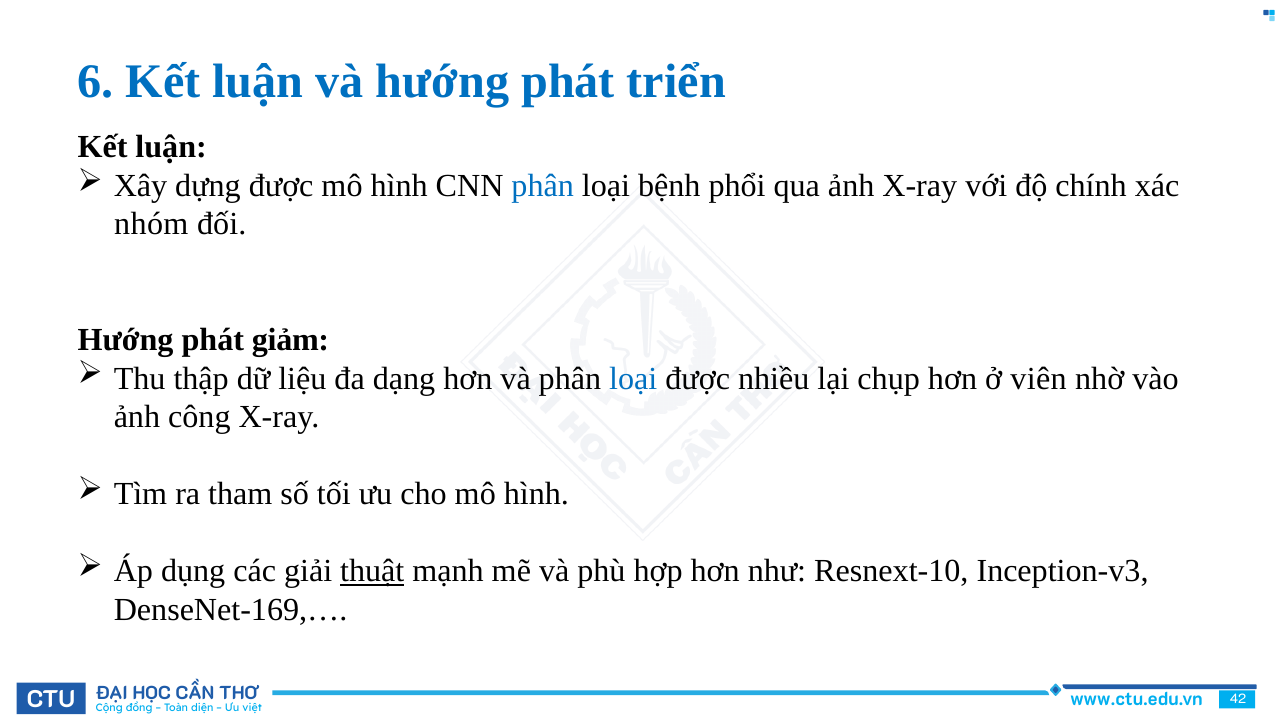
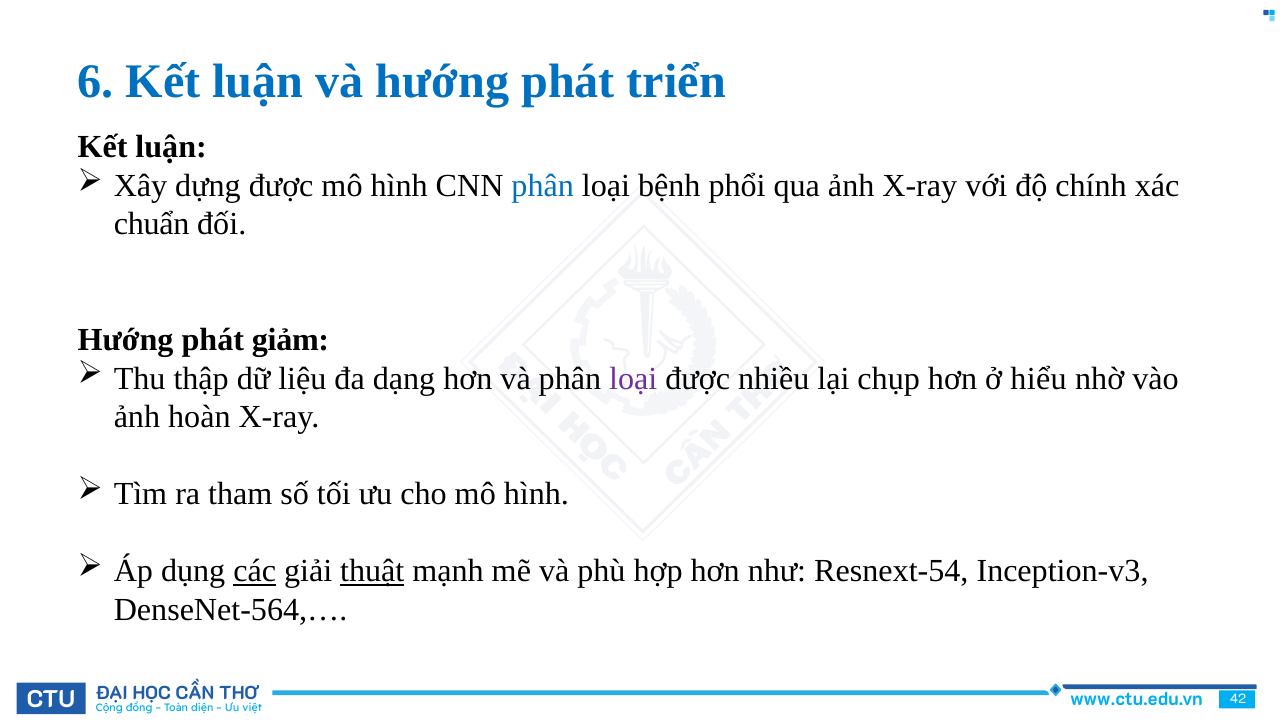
nhóm: nhóm -> chuẩn (152, 224)
loại colour: blue -> purple (633, 378)
viên: viên -> hiểu (1039, 378)
công: công -> hoàn (199, 417)
các underline: none -> present (255, 571)
Resnext-10: Resnext-10 -> Resnext-54 (891, 571)
DenseNet-169,…: DenseNet-169,… -> DenseNet-564,… (231, 610)
